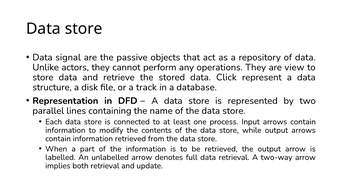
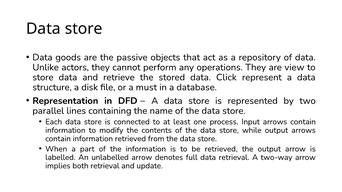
signal: signal -> goods (68, 57)
track: track -> must (146, 87)
